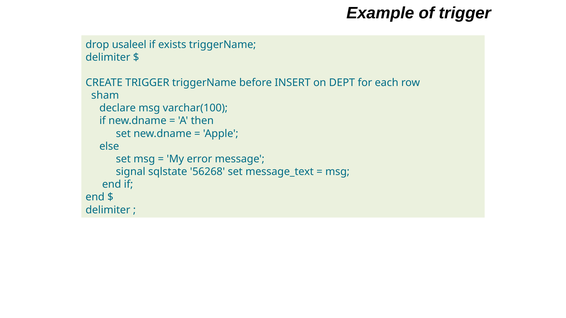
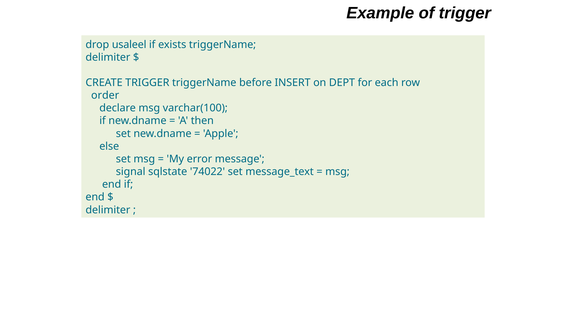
sham: sham -> order (105, 96)
56268: 56268 -> 74022 (208, 172)
